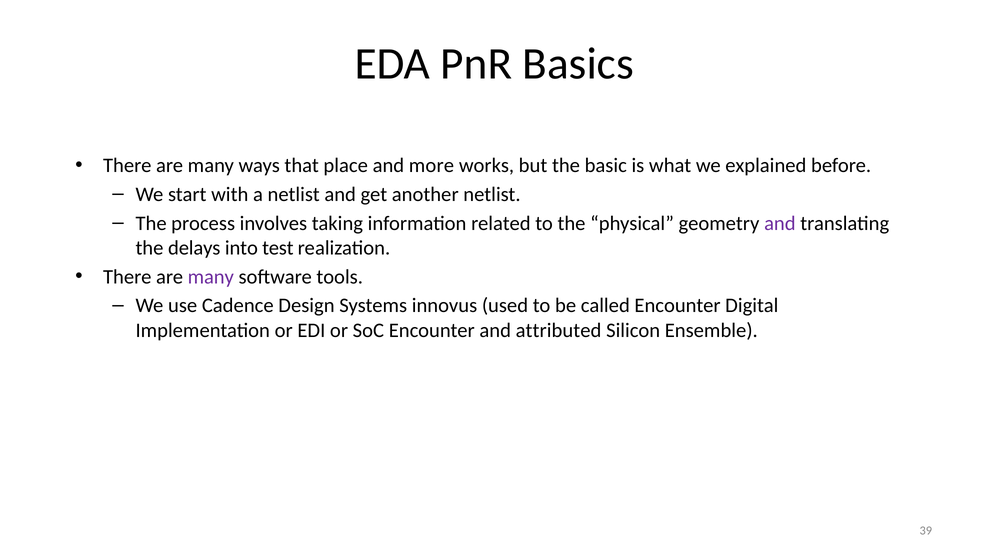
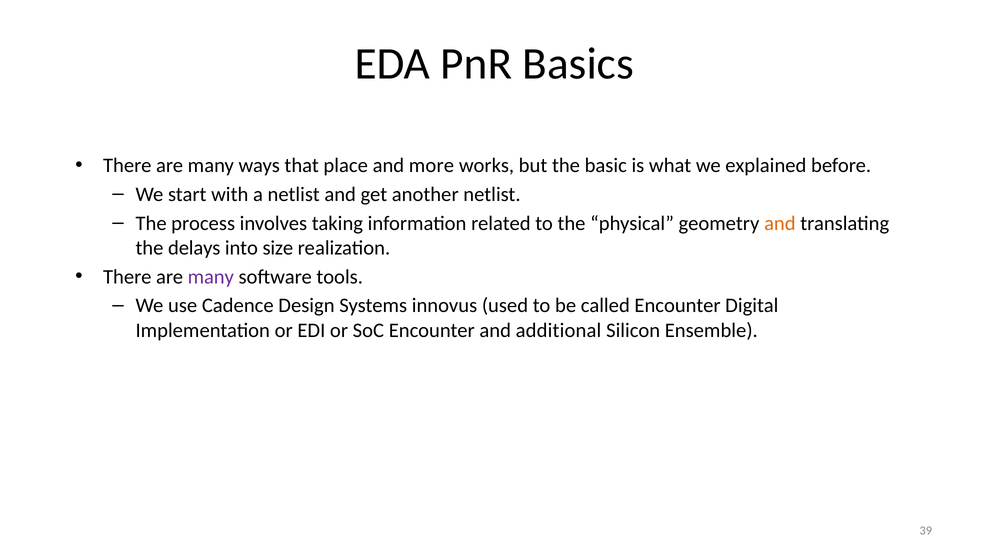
and colour: purple -> orange (780, 223)
test: test -> size (278, 248)
attributed: attributed -> additional (558, 331)
